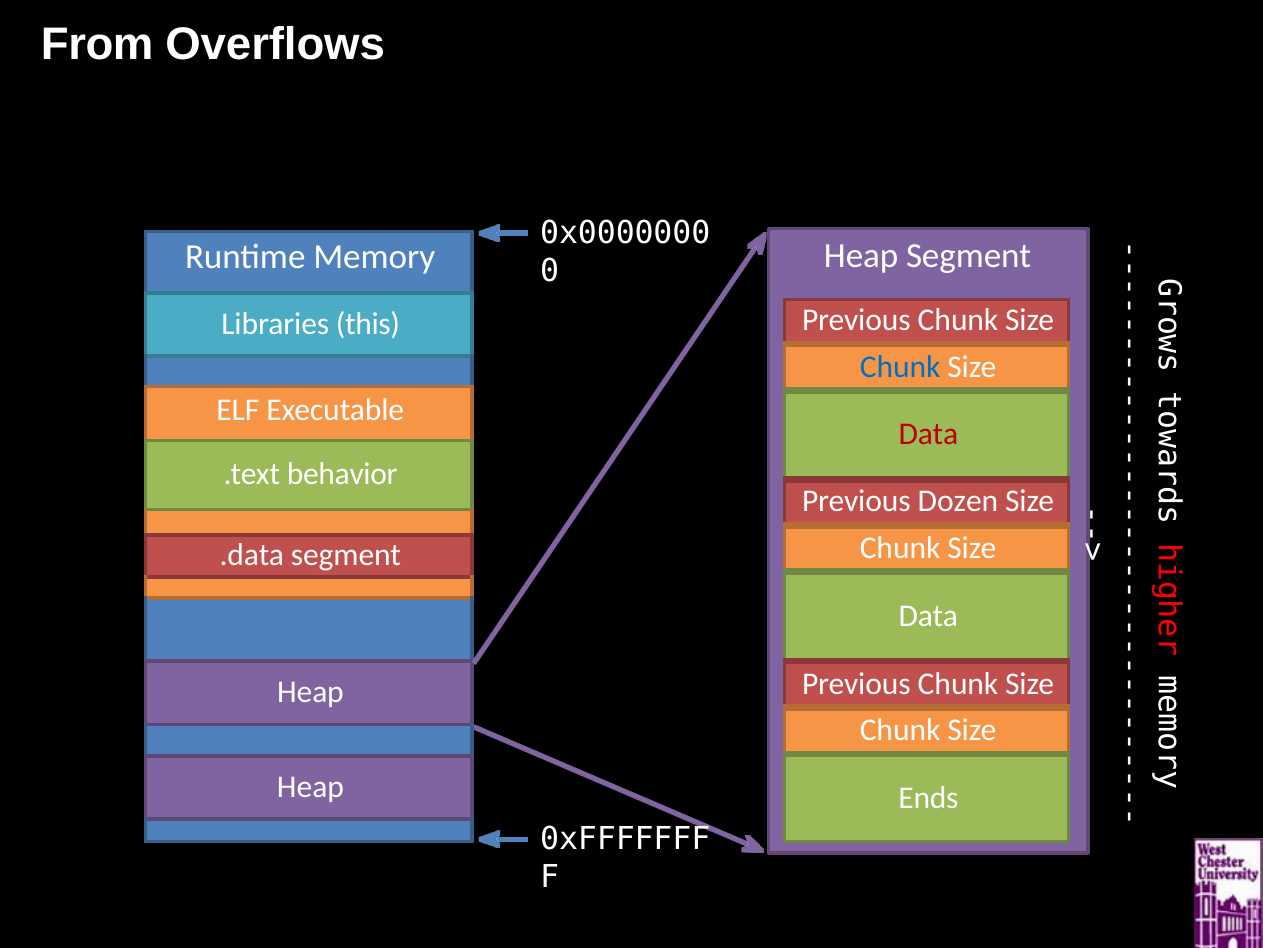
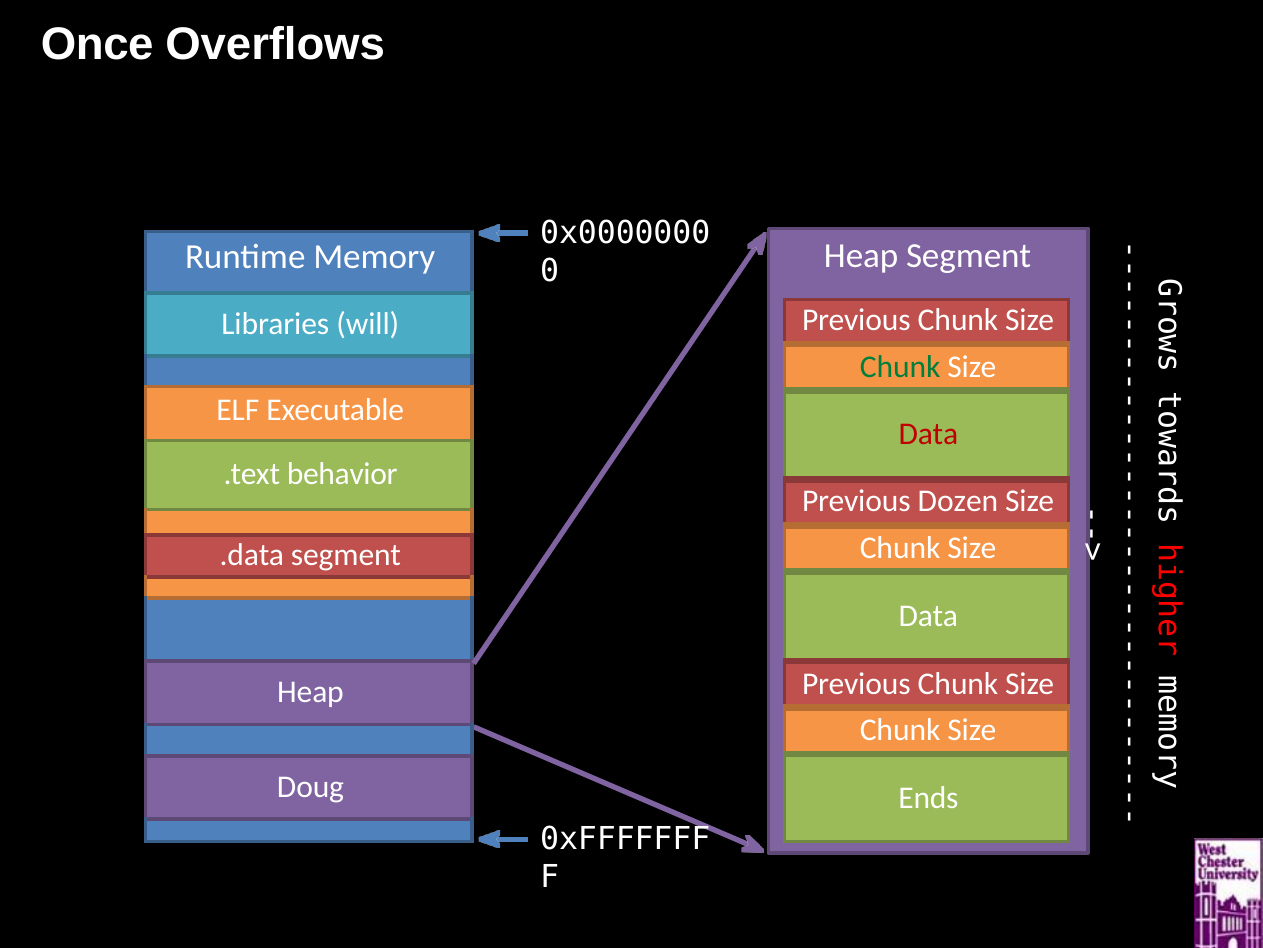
From: From -> Once (97, 45)
this: this -> will (368, 324)
Chunk colour: blue -> green (900, 366)
Heap: Heap -> Doug (311, 786)
